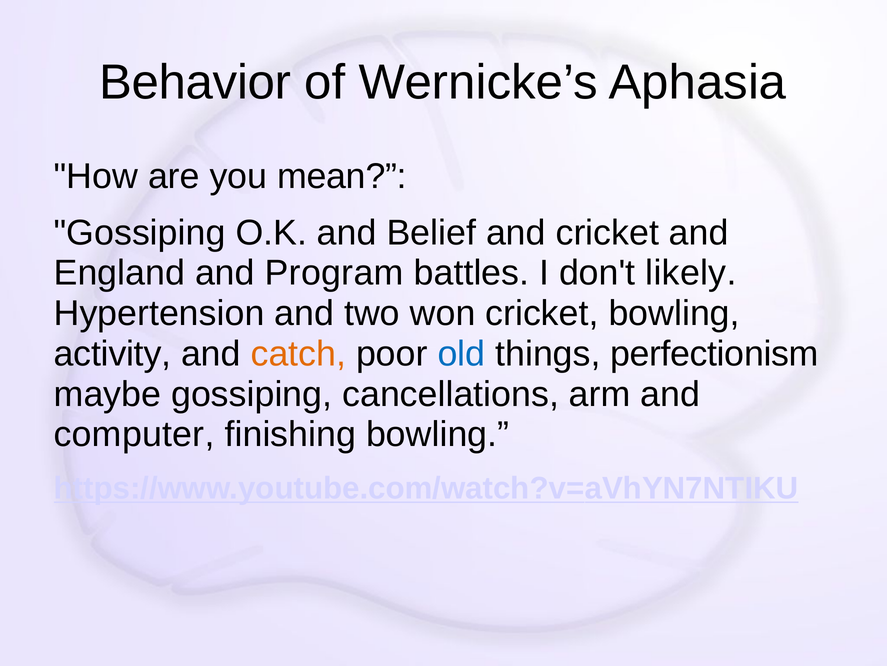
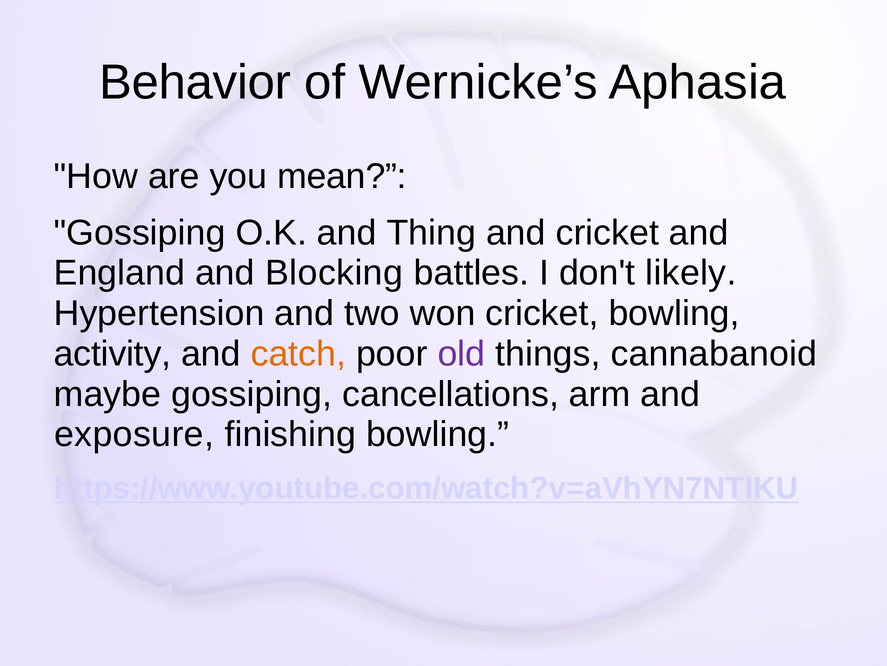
Belief: Belief -> Thing (431, 233)
Program: Program -> Blocking (334, 273)
old colour: blue -> purple (461, 354)
perfectionism: perfectionism -> cannabanoid (714, 354)
computer: computer -> exposure (134, 434)
